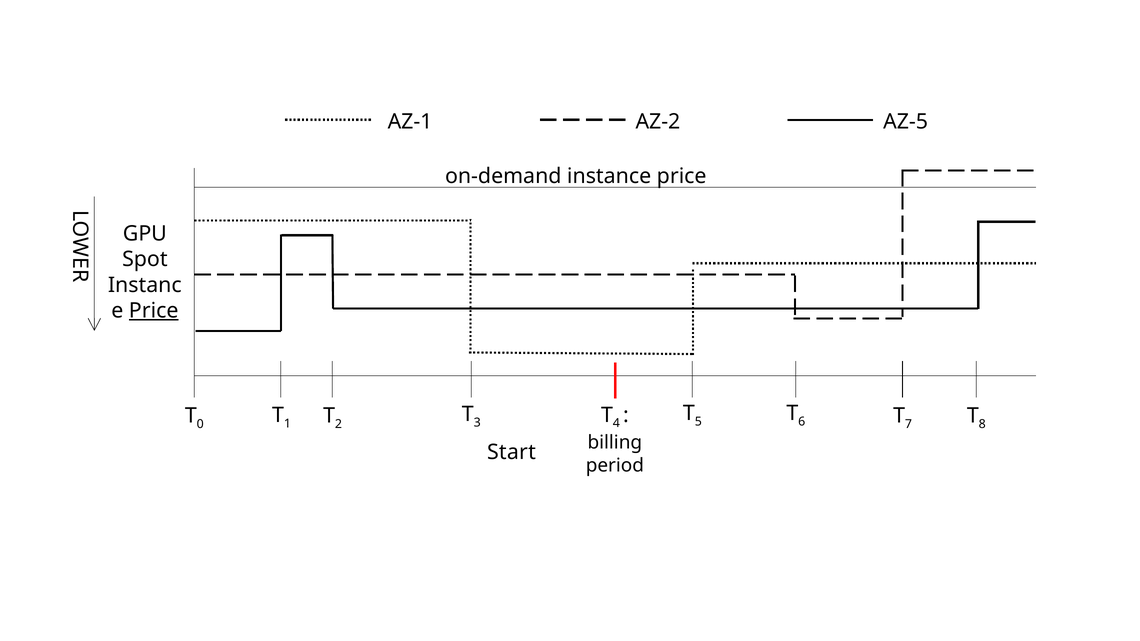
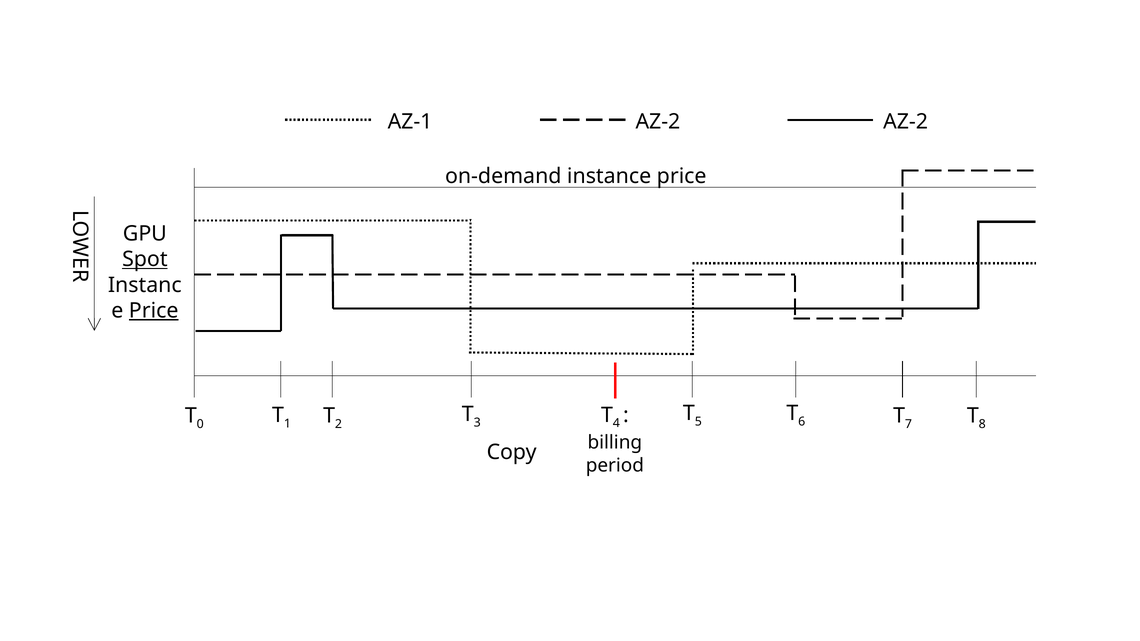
AZ-1 AZ-5: AZ-5 -> AZ-2 (906, 122)
Spot underline: none -> present (145, 259)
Start: Start -> Copy (512, 452)
